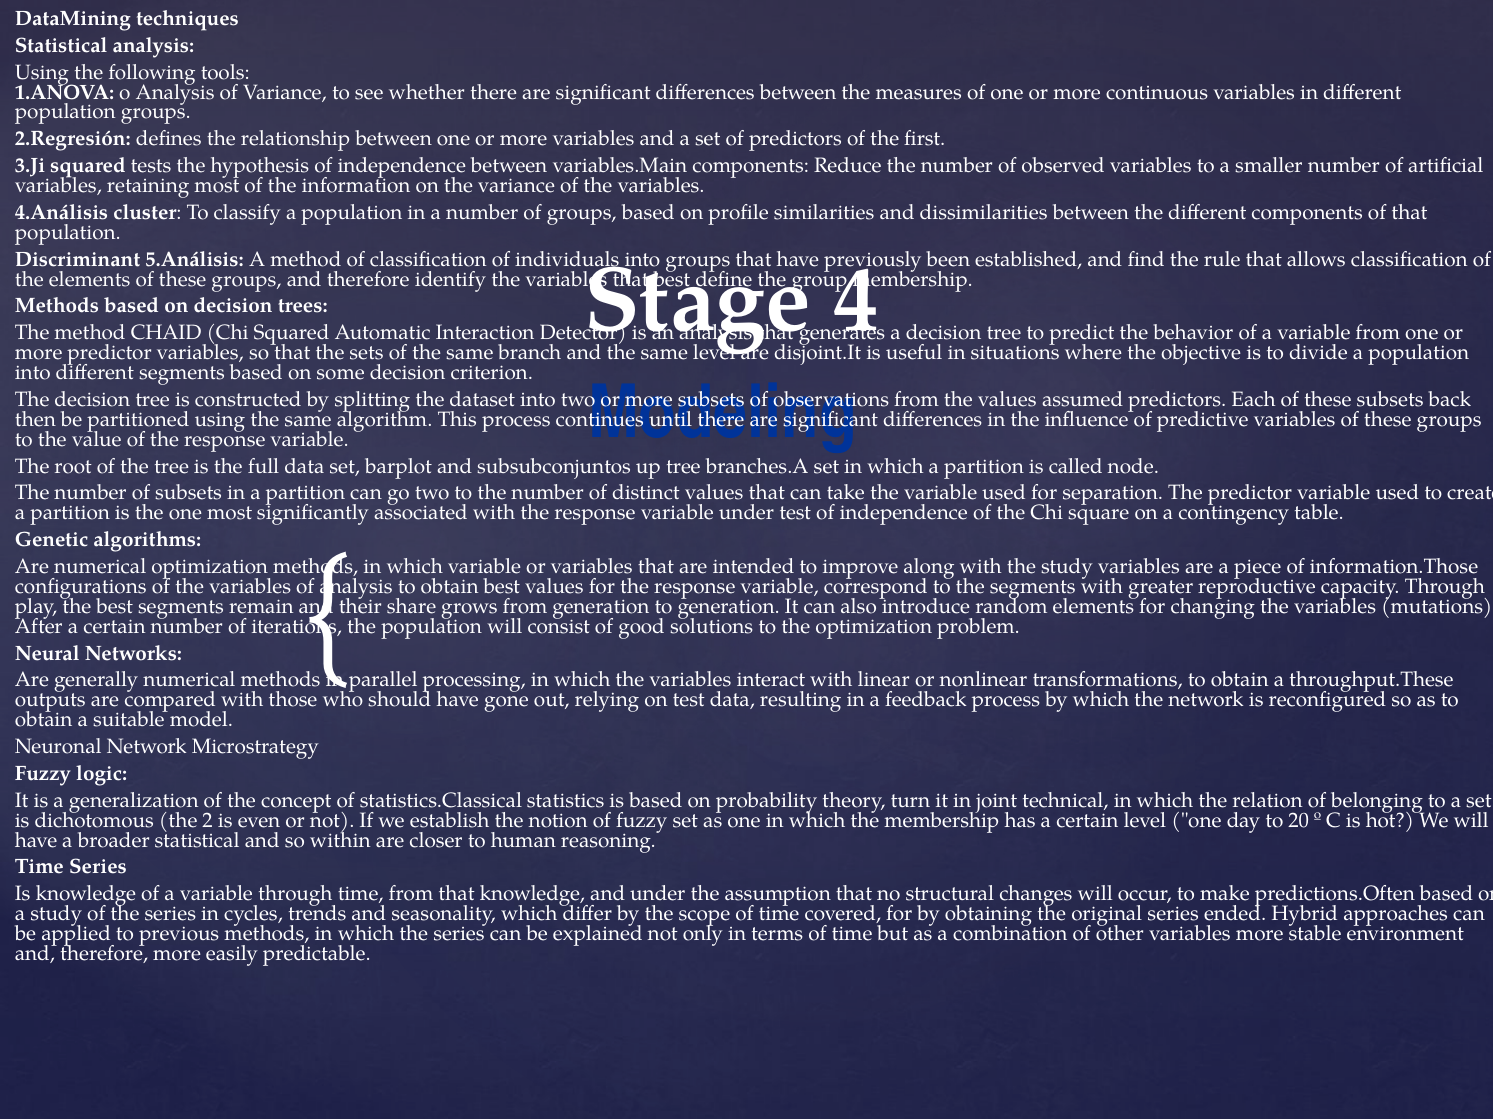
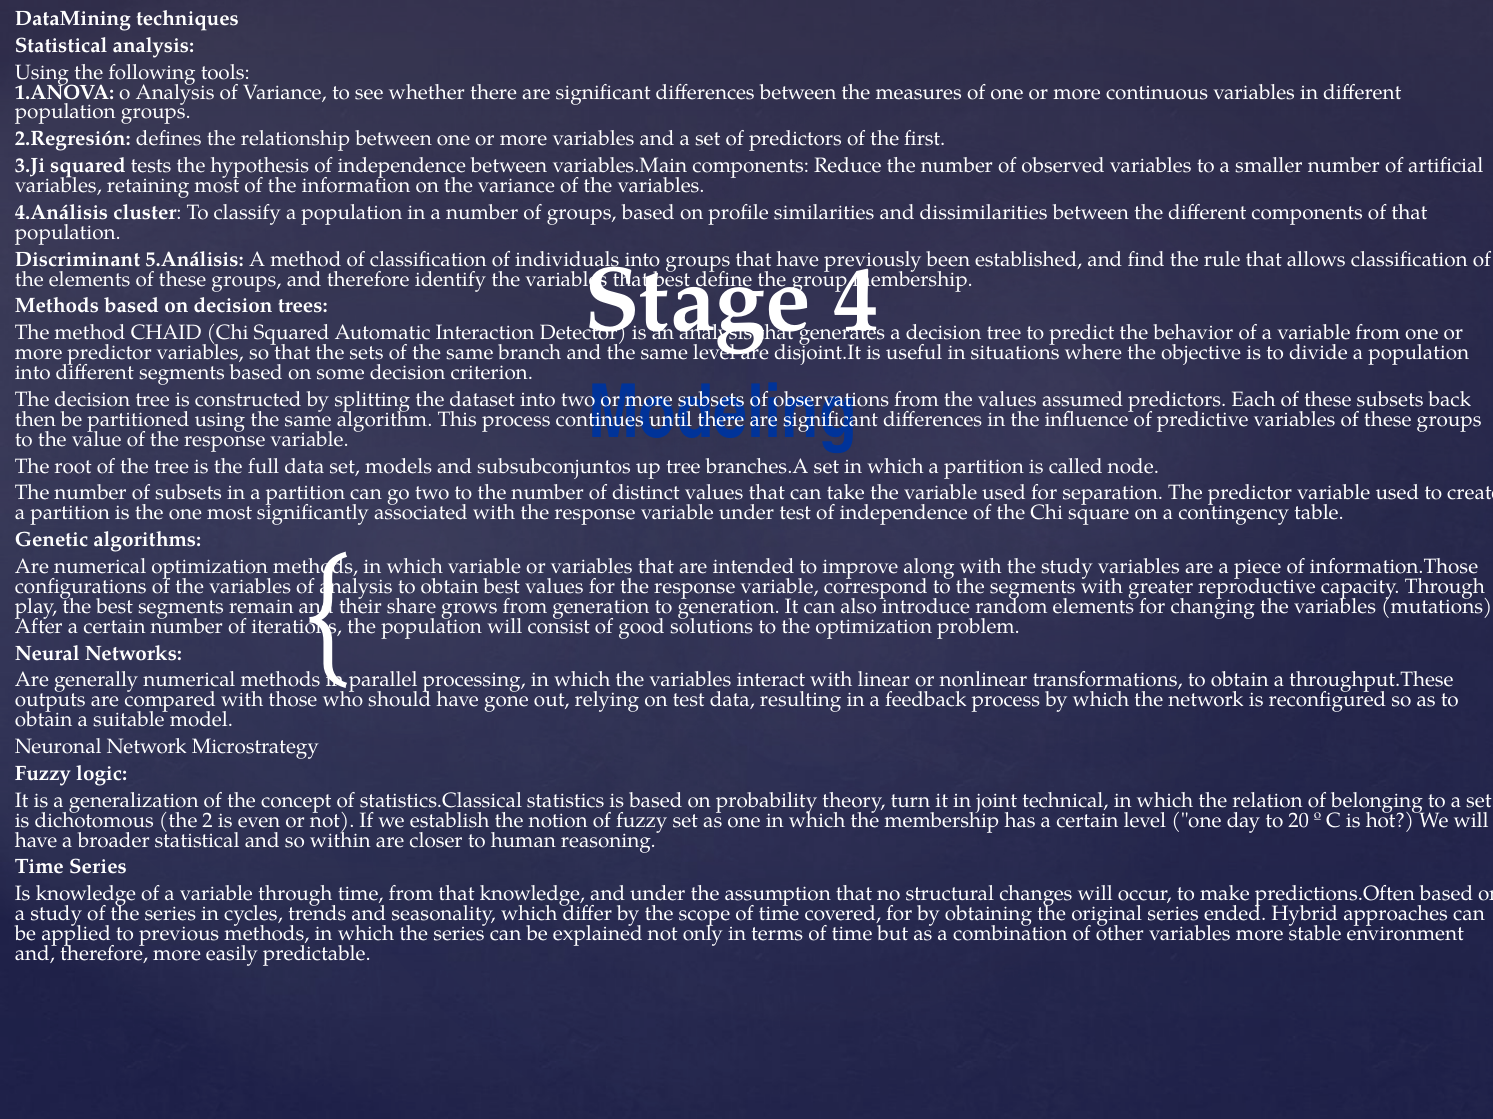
barplot: barplot -> models (399, 467)
